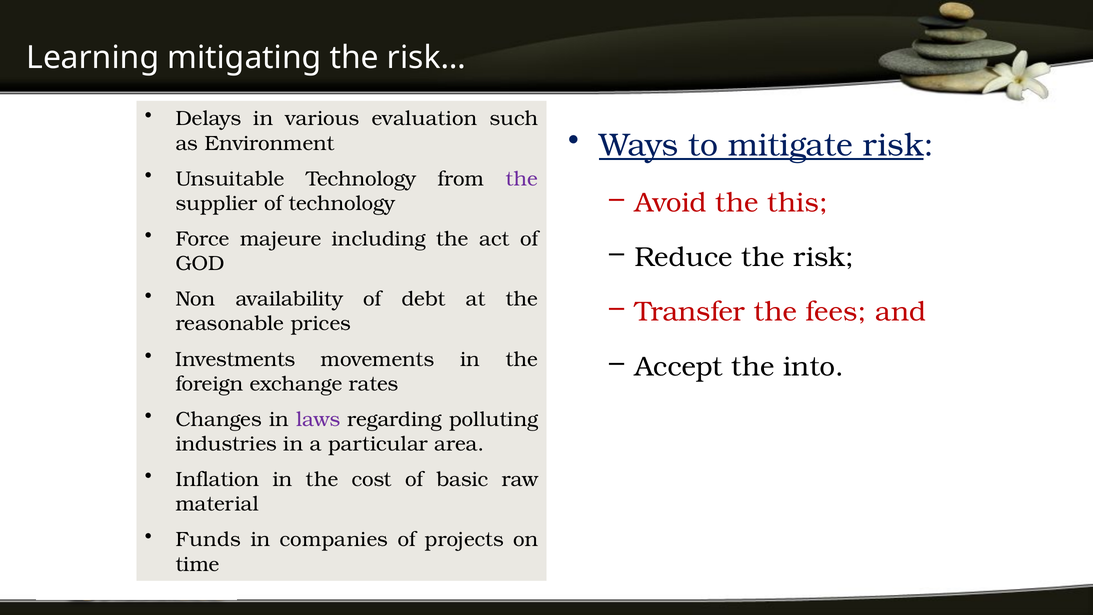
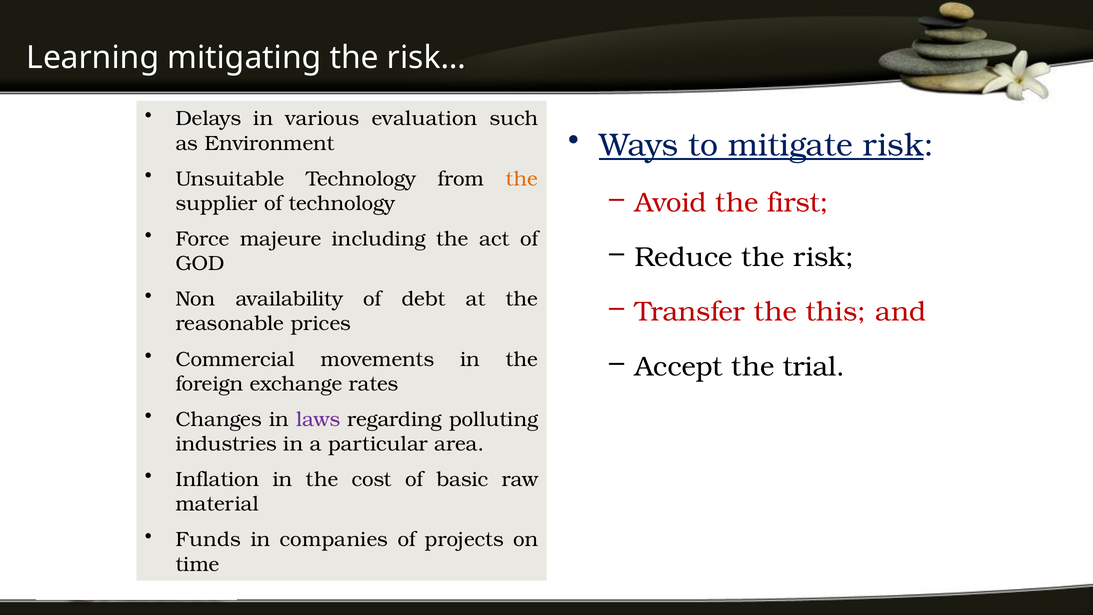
the colour: purple -> orange (522, 179)
this: this -> first (798, 202)
fees: fees -> this (836, 312)
Investments: Investments -> Commercial (235, 359)
into: into -> trial (814, 366)
